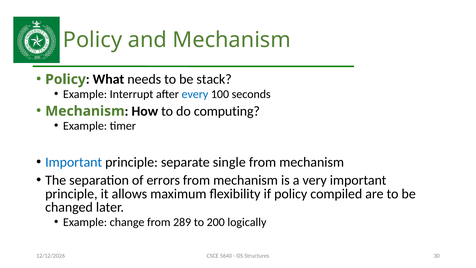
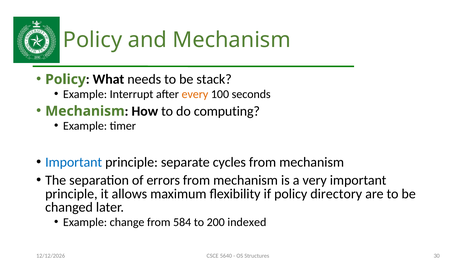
every colour: blue -> orange (195, 94)
single: single -> cycles (229, 162)
compiled: compiled -> directory (336, 194)
289: 289 -> 584 (182, 222)
logically: logically -> indexed (247, 222)
